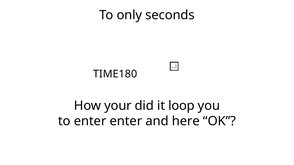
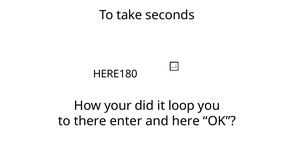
only: only -> take (129, 15)
TIME180: TIME180 -> HERE180 (115, 74)
to enter: enter -> there (90, 121)
